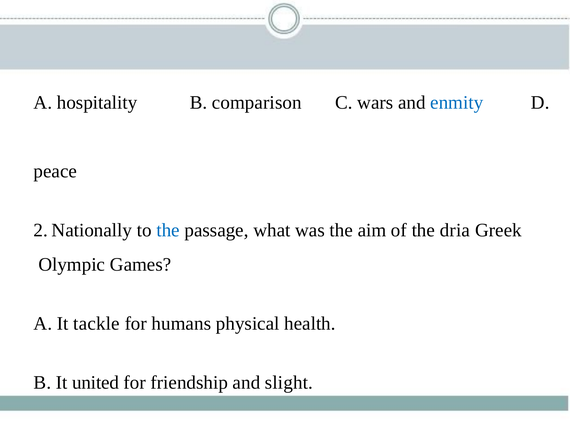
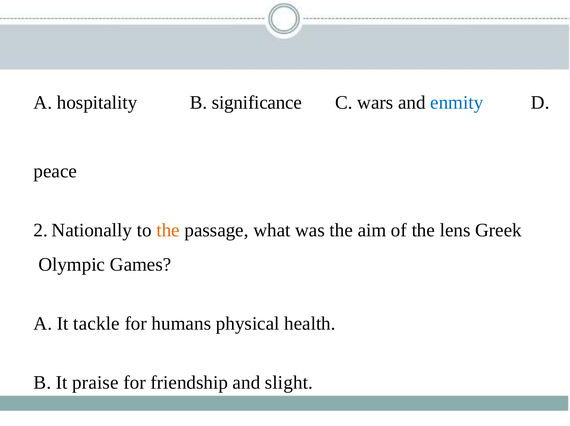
comparison: comparison -> significance (257, 103)
the colour: blue -> orange (168, 230)
dria: dria -> lens (455, 230)
united: united -> praise (95, 383)
